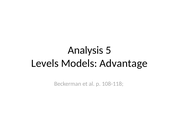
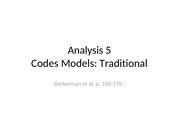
Levels: Levels -> Codes (45, 63)
Advantage: Advantage -> Traditional (124, 63)
